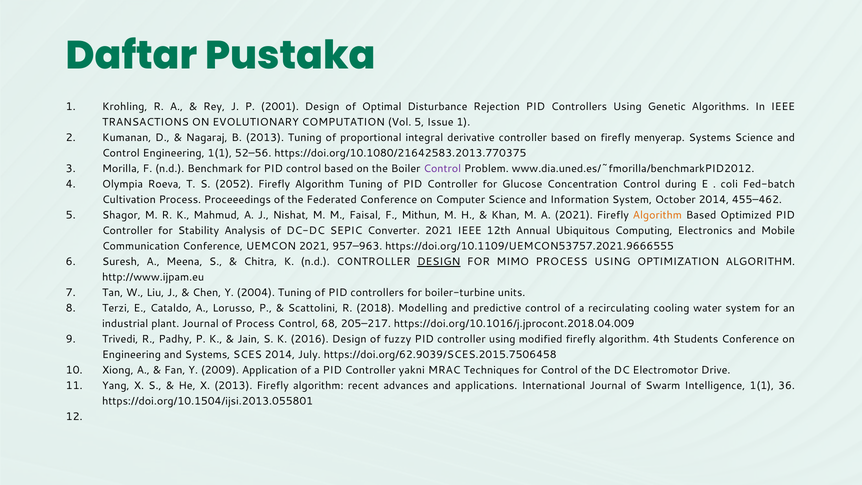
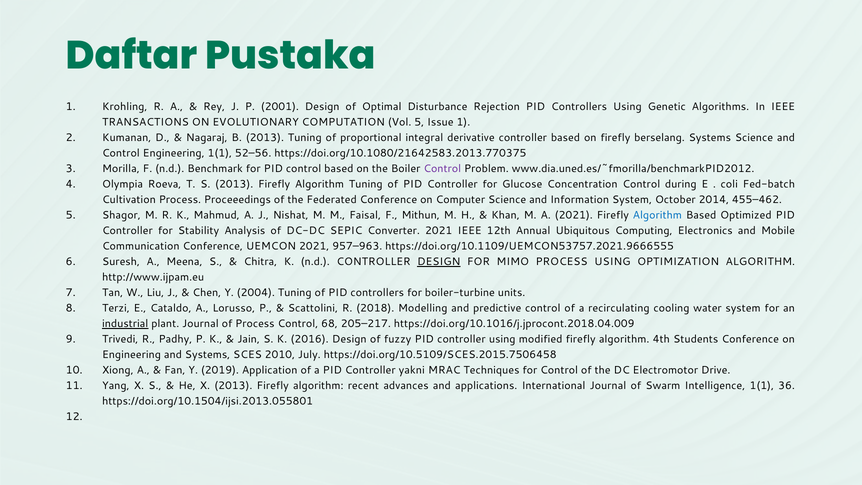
menyerap: menyerap -> berselang (660, 138)
S 2052: 2052 -> 2013 (234, 184)
Algorithm colour: orange -> blue (657, 215)
industrial underline: none -> present (125, 324)
SCES 2014: 2014 -> 2010 (280, 355)
https://doi.org/62.9039/SCES.2015.7506458: https://doi.org/62.9039/SCES.2015.7506458 -> https://doi.org/10.5109/SCES.2015.7506458 (440, 355)
2009: 2009 -> 2019 (220, 370)
